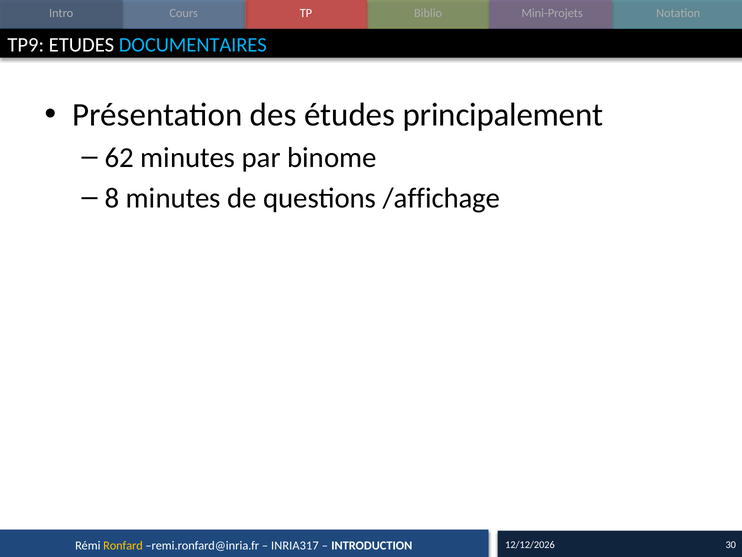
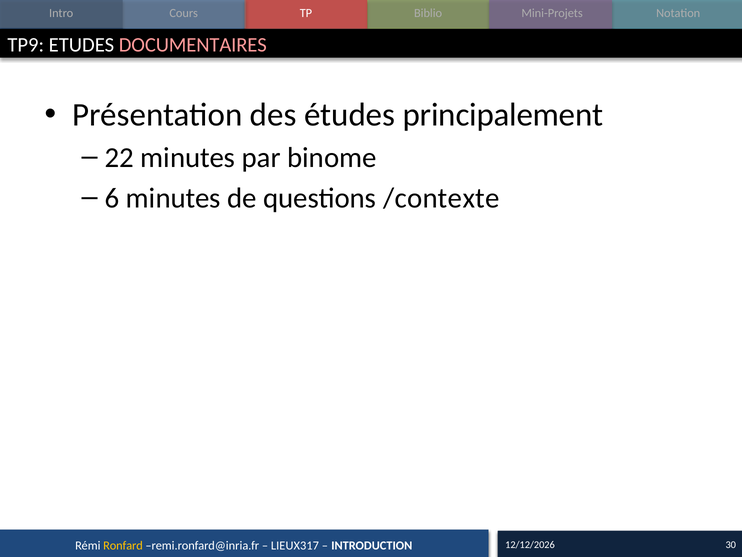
DOCUMENTAIRES colour: light blue -> pink (193, 45)
62: 62 -> 22 (119, 157)
8: 8 -> 6 (112, 198)
/affichage: /affichage -> /contexte (441, 198)
INRIA317: INRIA317 -> LIEUX317 (295, 545)
